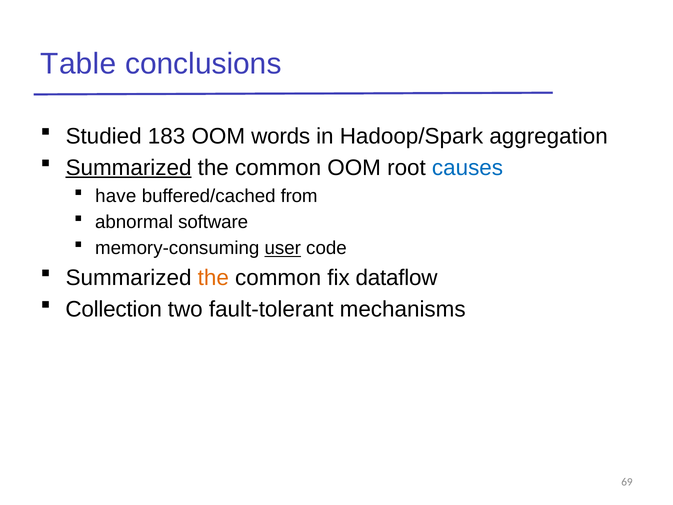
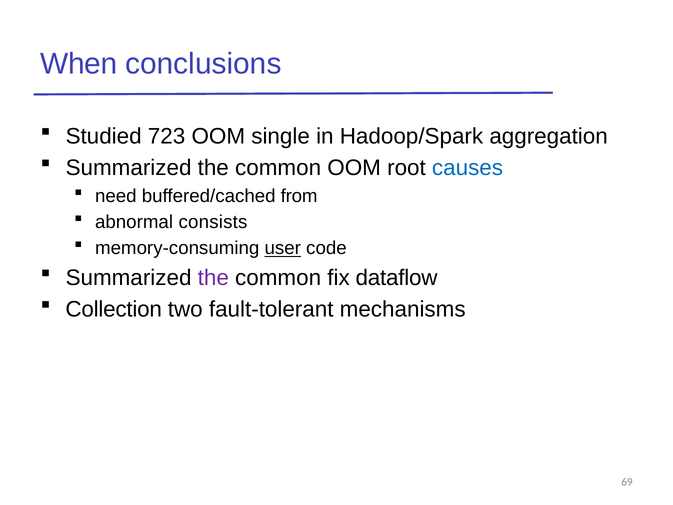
Table: Table -> When (79, 64)
183: 183 -> 723 (167, 136)
words: words -> single (281, 136)
Summarized underline: present -> none (129, 168)
have: have -> need (116, 196)
software: software -> consists (213, 222)
the colour: orange -> purple (213, 278)
